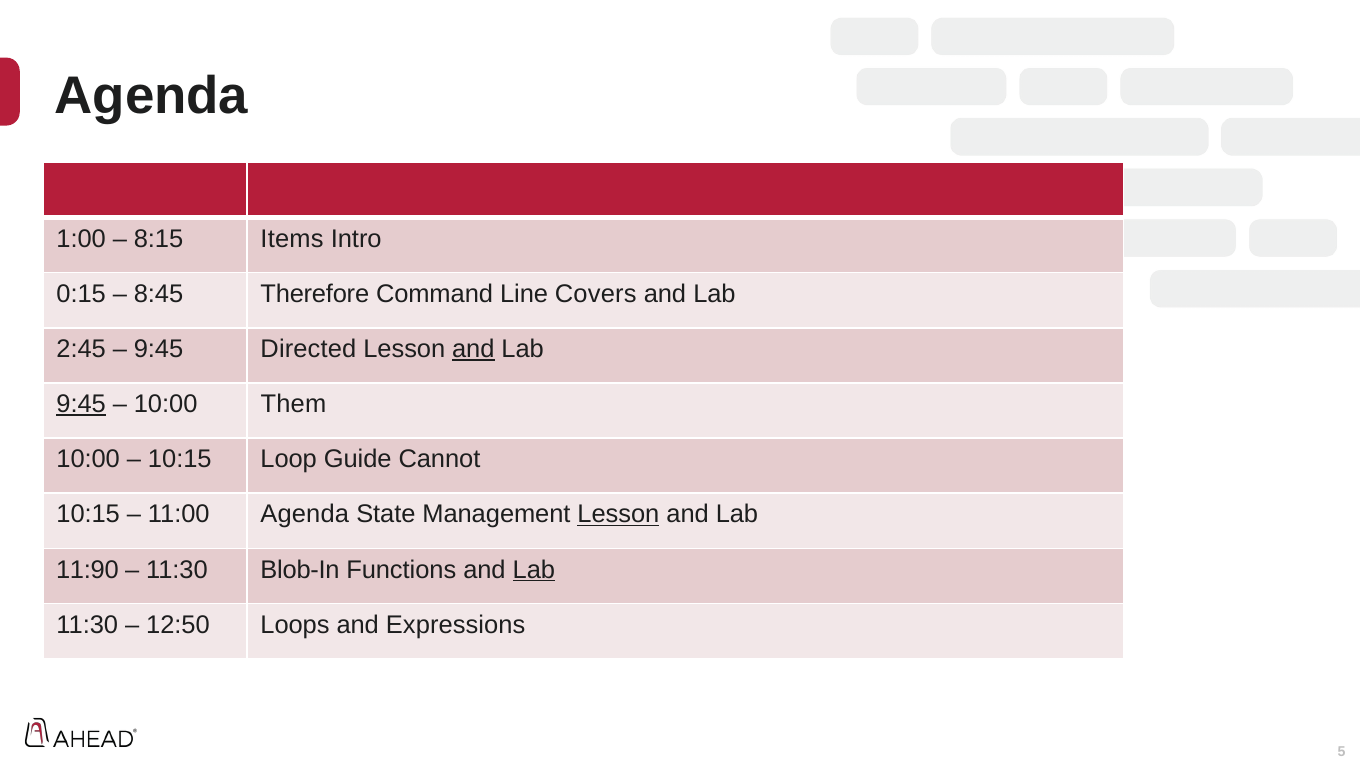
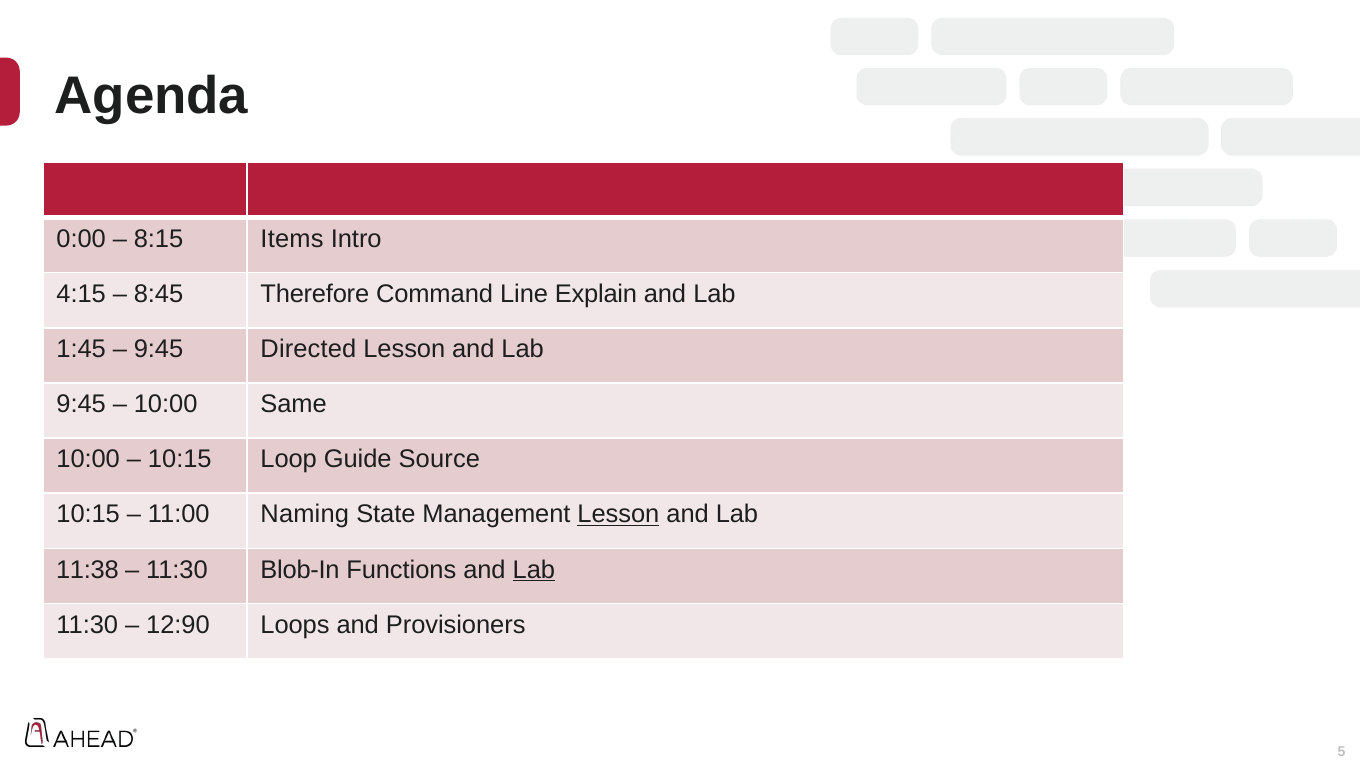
1:00: 1:00 -> 0:00 (81, 239)
0:15: 0:15 -> 4:15 (81, 294)
Covers: Covers -> Explain (596, 294)
2:45: 2:45 -> 1:45 (81, 349)
and underline: present -> none (473, 349)
9:45 underline: present -> none (81, 404)
Them: Them -> Same (294, 404)
Cannot: Cannot -> Source (439, 459)
11:00 Agenda: Agenda -> Naming (305, 514)
11:90: 11:90 -> 11:38 (87, 569)
12:50: 12:50 -> 12:90 (178, 625)
Expressions: Expressions -> Provisioners (456, 625)
